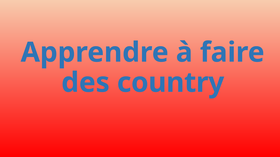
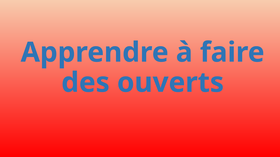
country: country -> ouverts (170, 83)
